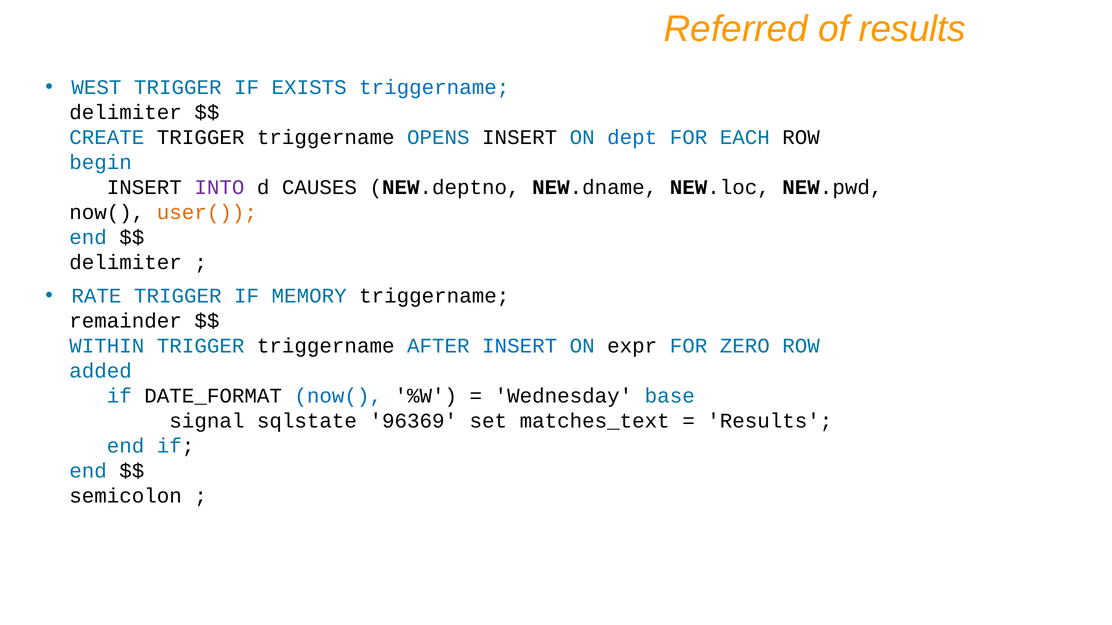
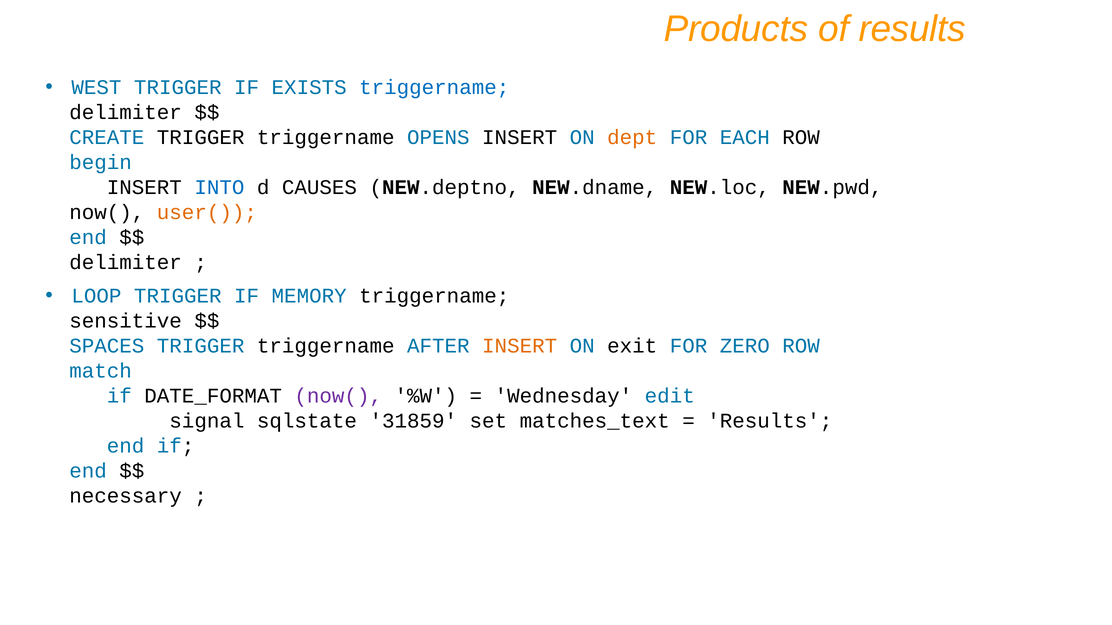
Referred: Referred -> Products (736, 29)
dept colour: blue -> orange (632, 138)
INTO colour: purple -> blue (219, 188)
RATE: RATE -> LOOP (96, 296)
remainder: remainder -> sensitive (126, 321)
WITHIN: WITHIN -> SPACES (107, 346)
INSERT colour: blue -> orange (520, 346)
expr: expr -> exit (632, 346)
added: added -> match (101, 371)
now( colour: blue -> purple (338, 396)
base: base -> edit (670, 396)
96369: 96369 -> 31859 (413, 421)
semicolon: semicolon -> necessary (126, 496)
